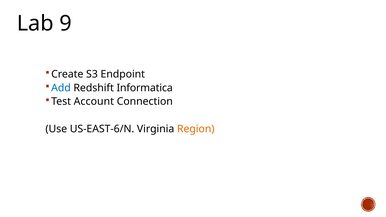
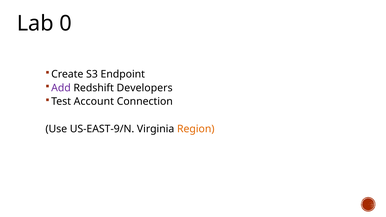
9: 9 -> 0 (65, 24)
Add colour: blue -> purple (61, 88)
Informatica: Informatica -> Developers (145, 88)
US-EAST-6/N: US-EAST-6/N -> US-EAST-9/N (102, 129)
